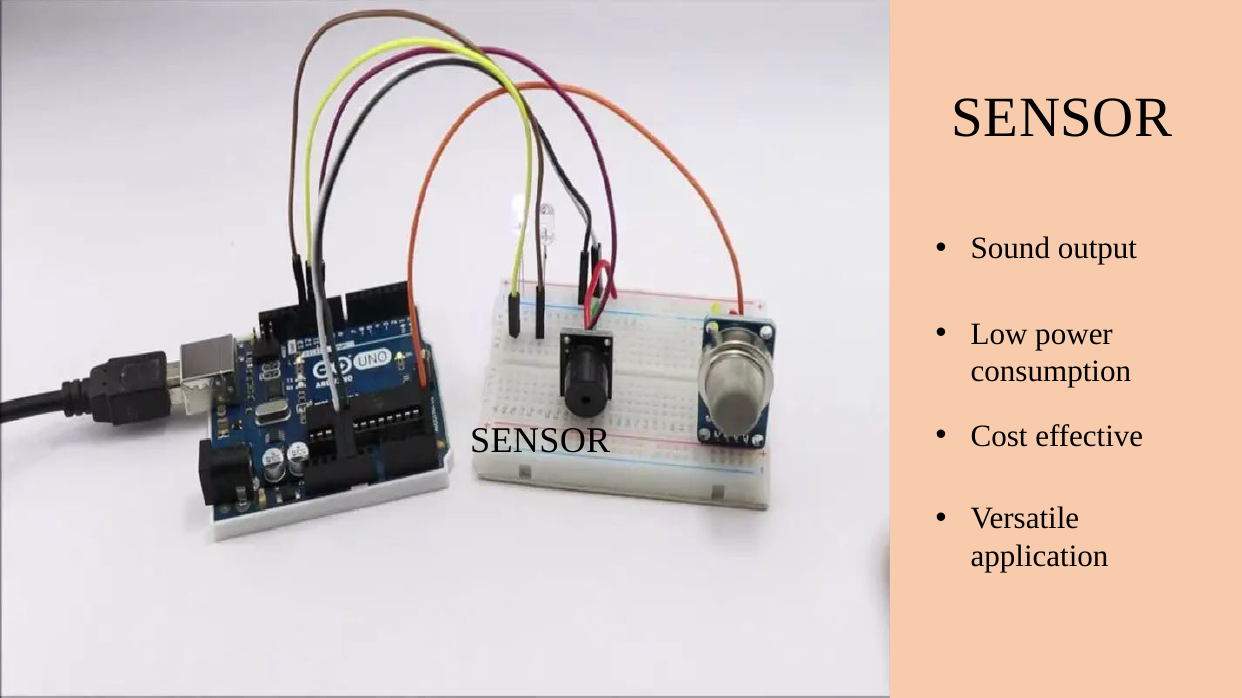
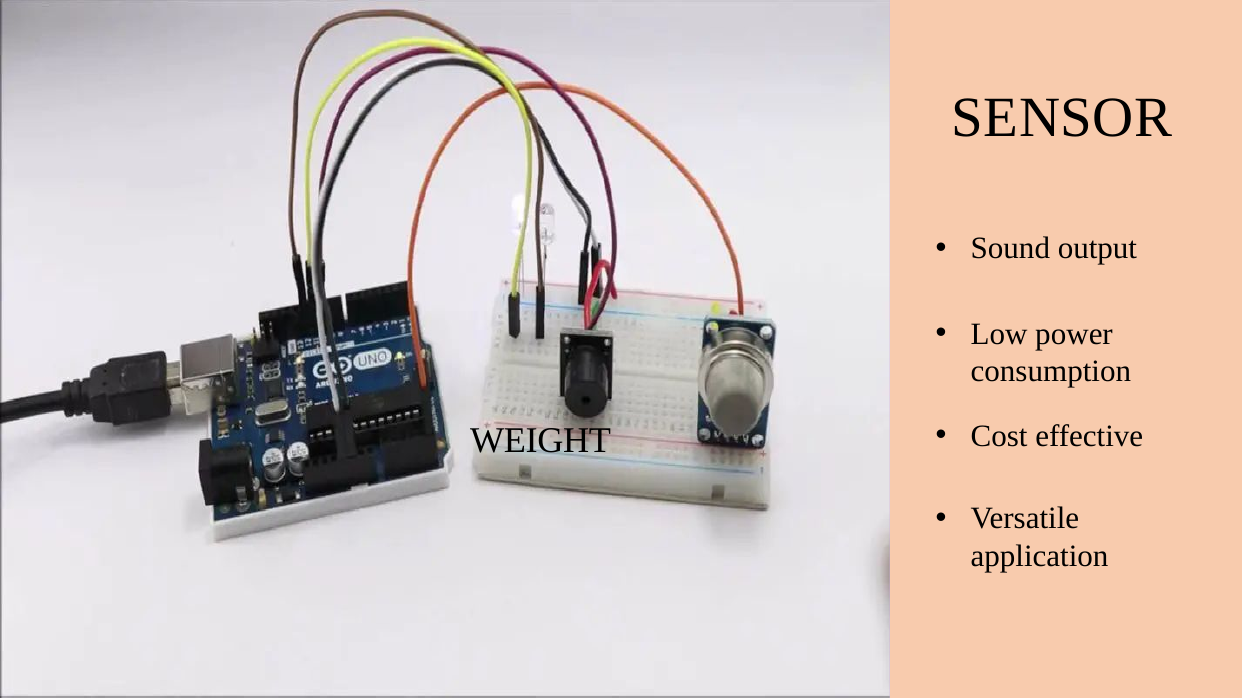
SENSOR: SENSOR -> WEIGHT (541, 440)
